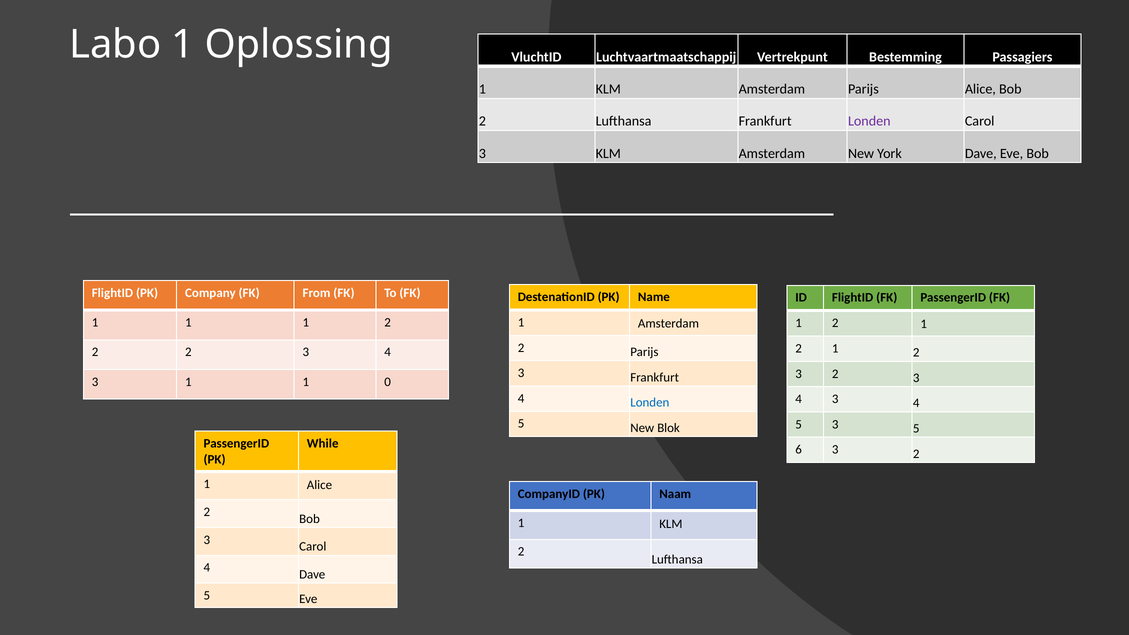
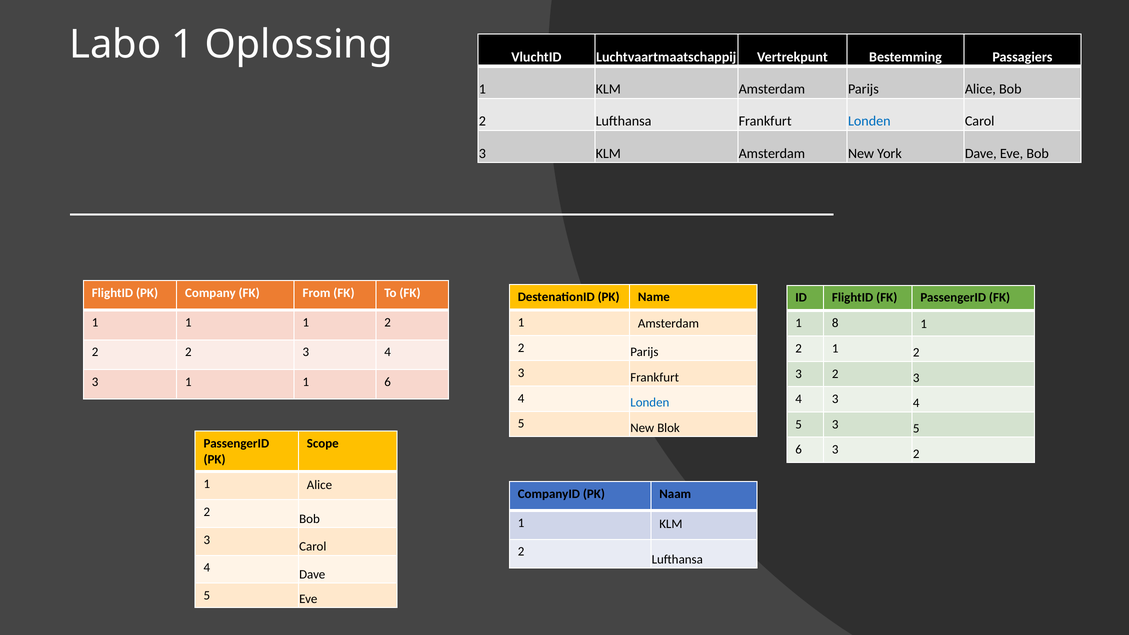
Londen colour: purple -> blue (869, 121)
2: 2 -> 8 (835, 323)
1 0: 0 -> 6 (388, 382)
While: While -> Scope (323, 444)
